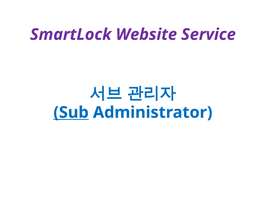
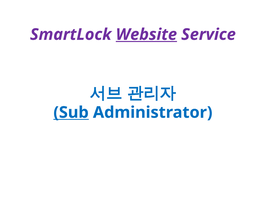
Website underline: none -> present (146, 35)
